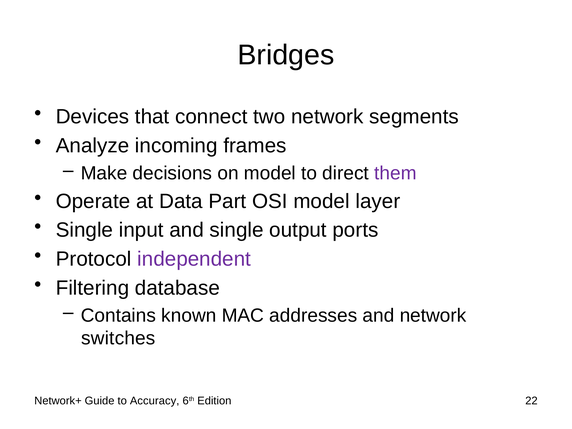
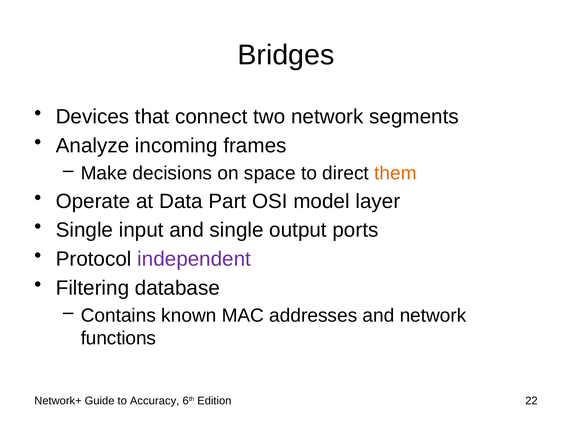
on model: model -> space (270, 173)
them colour: purple -> orange (395, 173)
switches: switches -> functions (118, 338)
